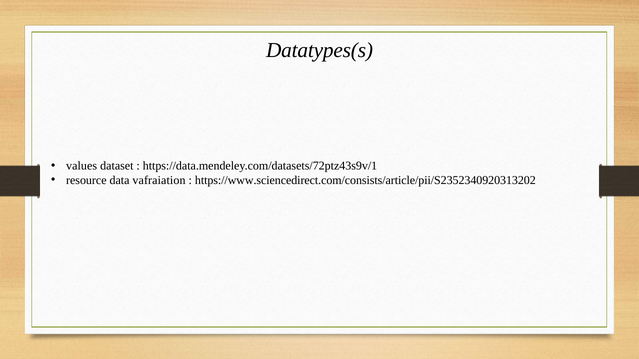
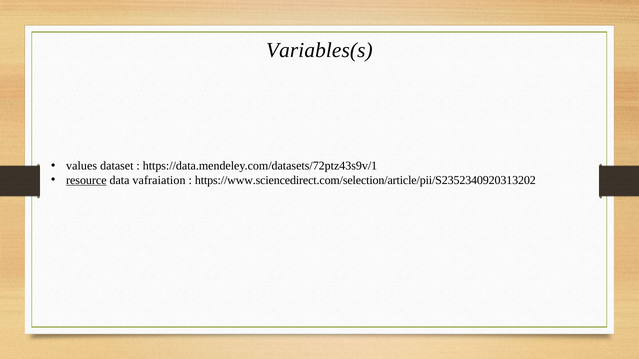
Datatypes(s: Datatypes(s -> Variables(s (319, 50)
resource underline: none -> present (86, 180)
https://www.sciencedirect.com/consists/article/pii/S2352340920313202: https://www.sciencedirect.com/consists/article/pii/S2352340920313202 -> https://www.sciencedirect.com/selection/article/pii/S2352340920313202 (365, 180)
